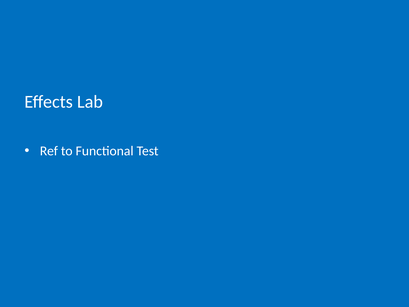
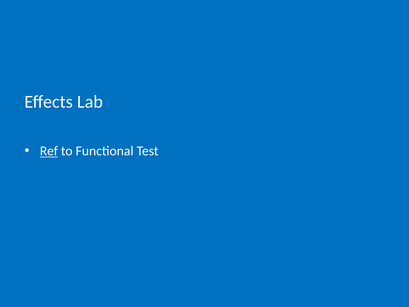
Ref underline: none -> present (49, 151)
